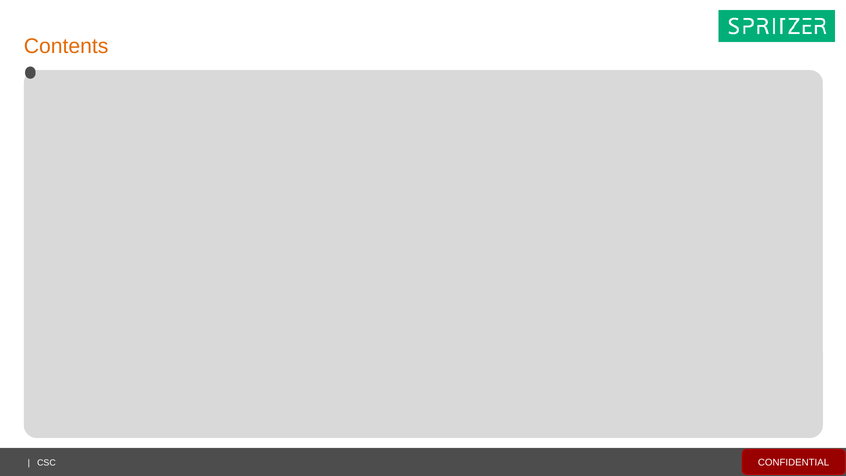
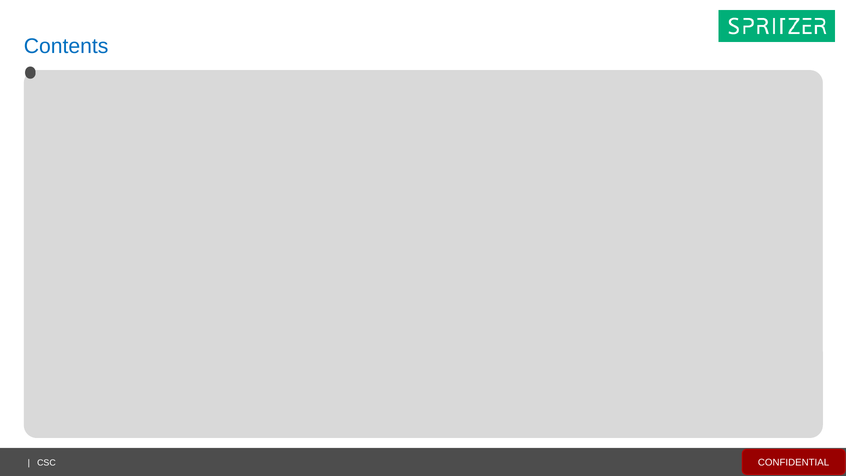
Contents colour: orange -> blue (66, 46)
